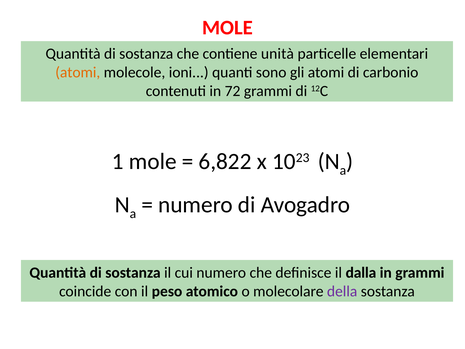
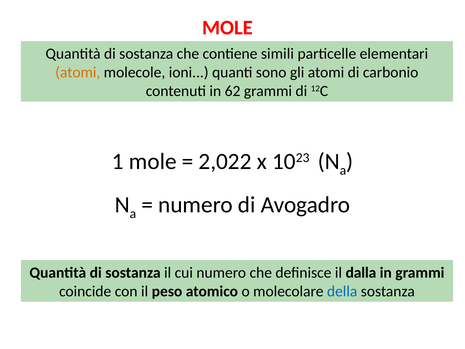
unità: unità -> simili (277, 54)
72: 72 -> 62 (233, 91)
6,822: 6,822 -> 2,022 (225, 161)
della colour: purple -> blue (342, 291)
